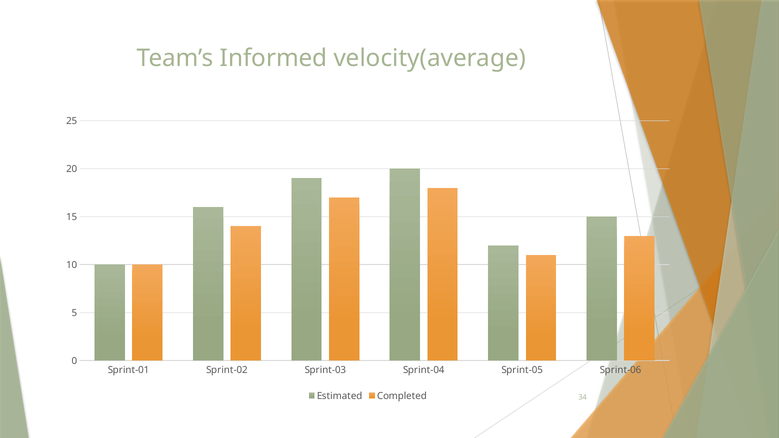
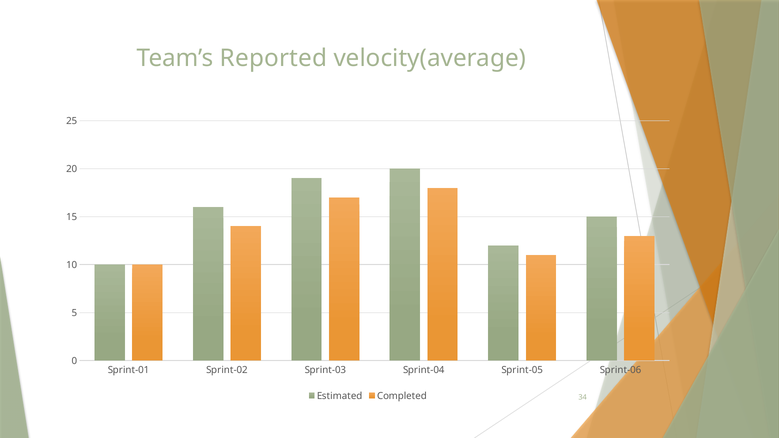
Informed: Informed -> Reported (274, 58)
